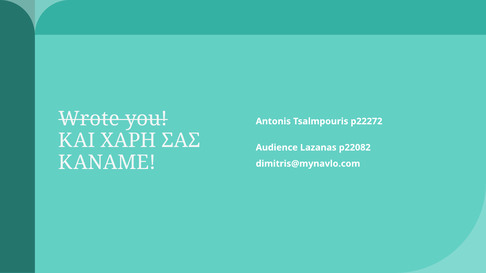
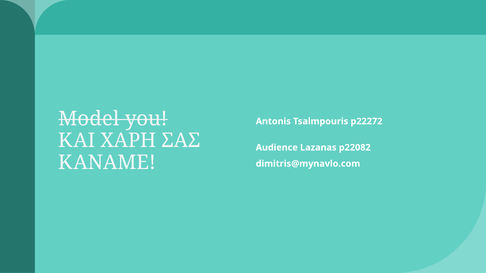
Wrote: Wrote -> Model (89, 119)
